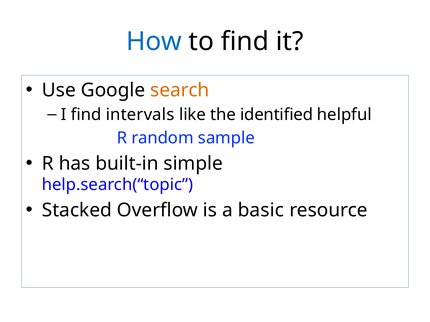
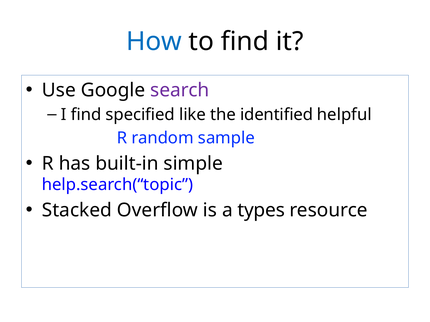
search colour: orange -> purple (180, 90)
intervals: intervals -> specified (140, 115)
basic: basic -> types (261, 211)
